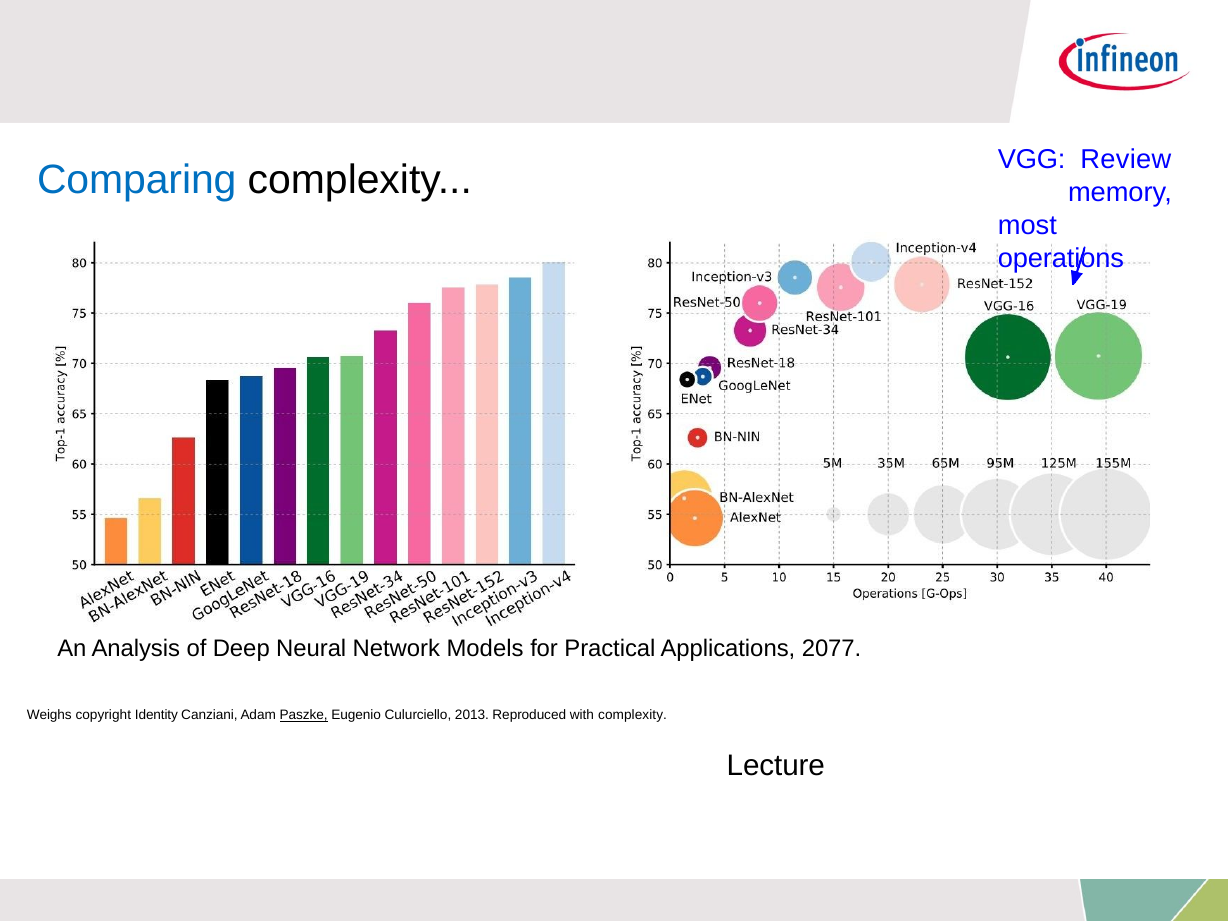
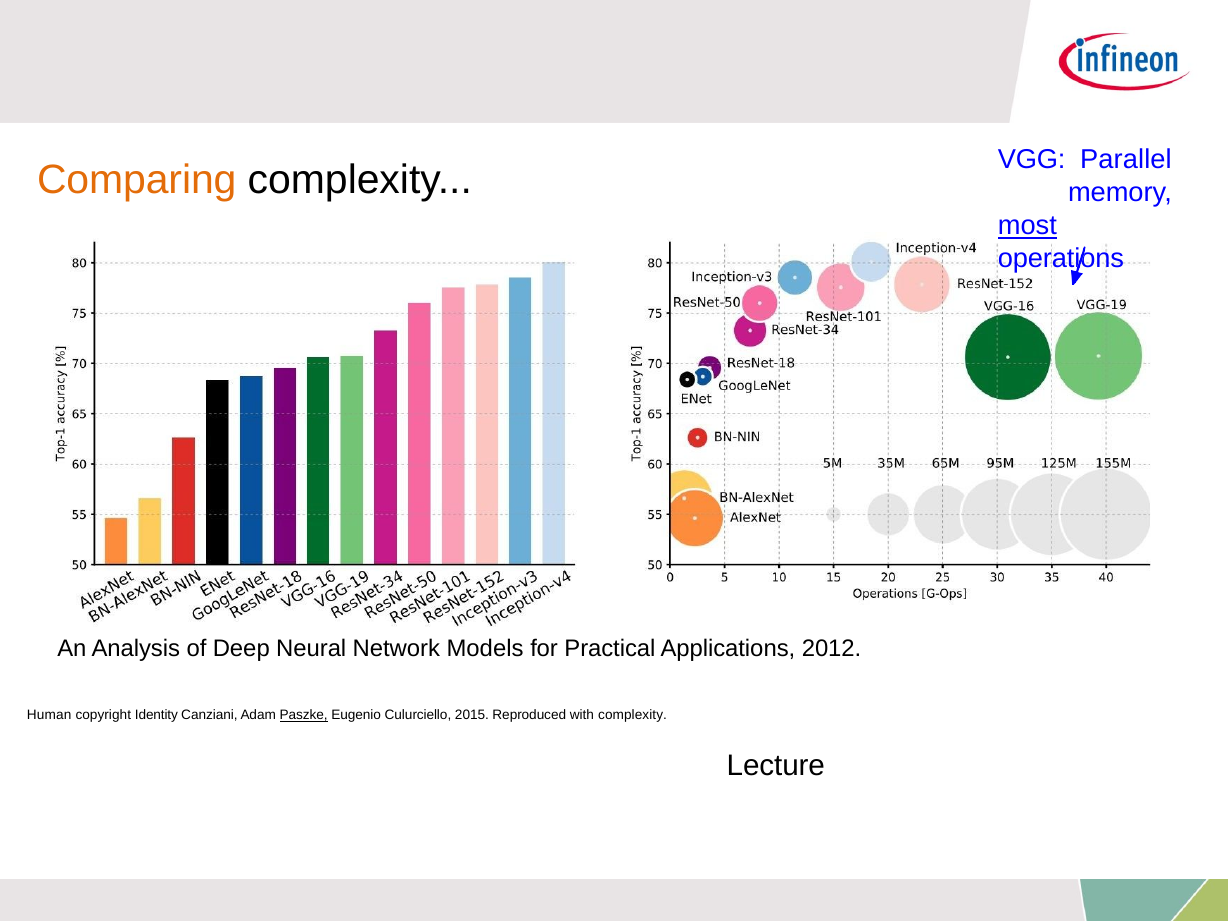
Review: Review -> Parallel (1126, 160)
Comparing colour: blue -> orange (137, 180)
most underline: none -> present (1027, 226)
2077: 2077 -> 2012 (832, 648)
Weighs: Weighs -> Human (49, 715)
2013: 2013 -> 2015 (472, 715)
